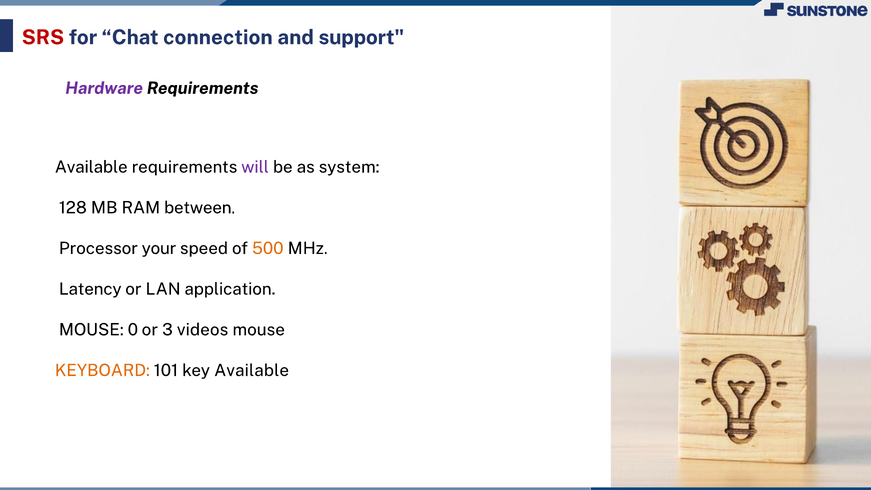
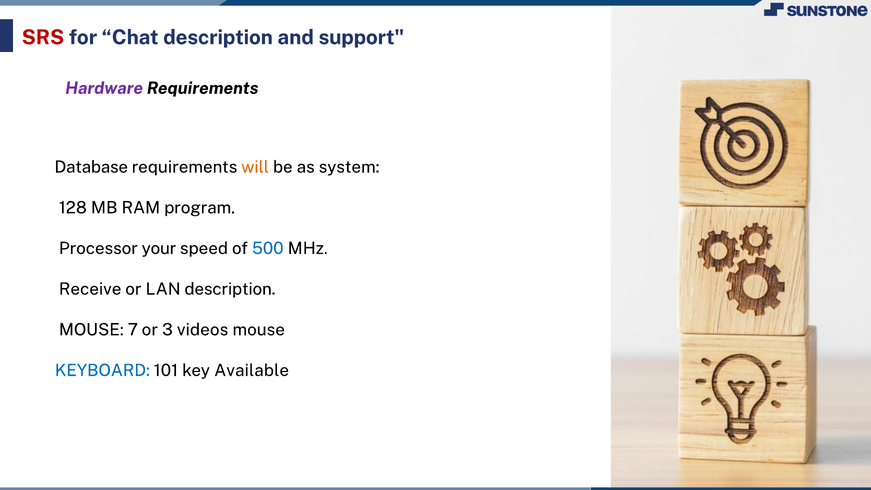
Chat connection: connection -> description (218, 37)
Available: Available -> Database (91, 167)
will colour: purple -> orange (255, 167)
between: between -> program (200, 208)
500 colour: orange -> blue (268, 248)
Latency: Latency -> Receive (90, 289)
LAN application: application -> description (230, 289)
0: 0 -> 7 (133, 330)
KEYBOARD colour: orange -> blue (102, 370)
